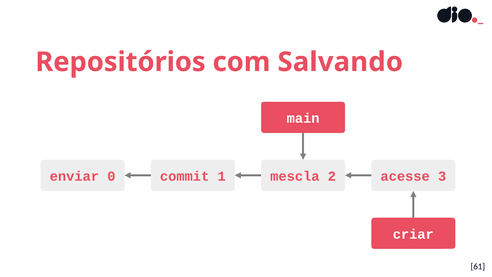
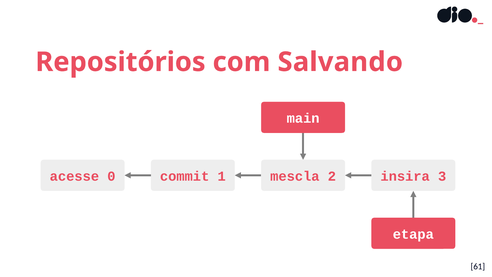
enviar: enviar -> acesse (74, 176)
acesse: acesse -> insira (405, 176)
criar: criar -> etapa (413, 234)
